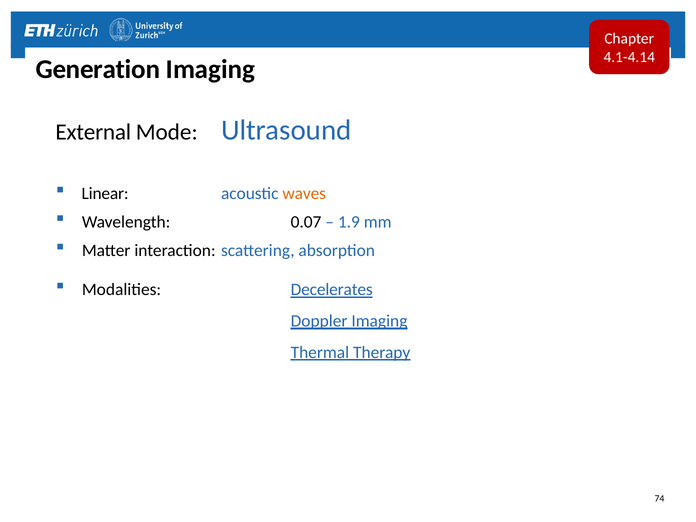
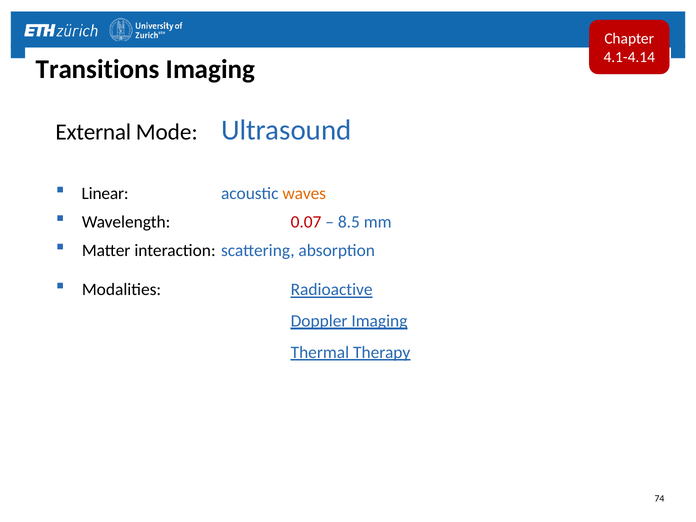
Generation: Generation -> Transitions (98, 69)
0.07 colour: black -> red (306, 222)
1.9: 1.9 -> 8.5 (349, 222)
Decelerates: Decelerates -> Radioactive (332, 290)
